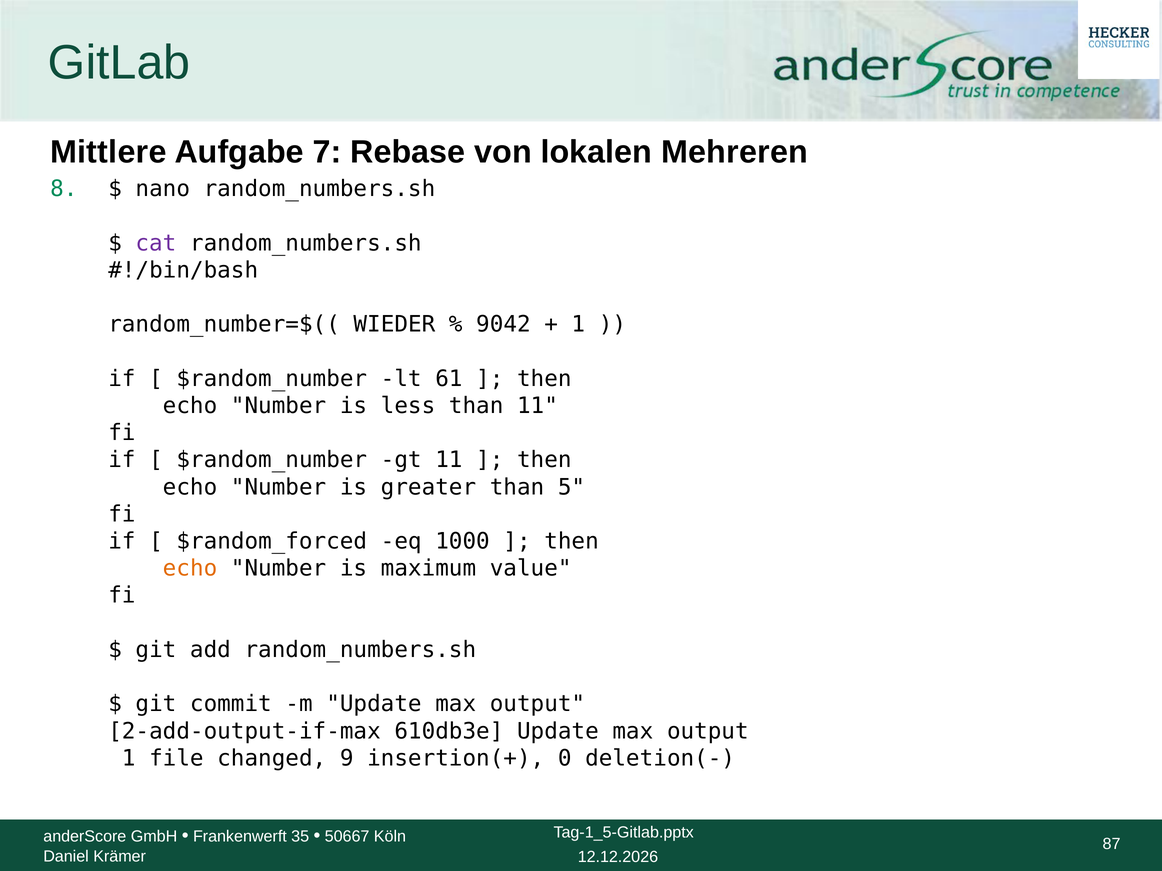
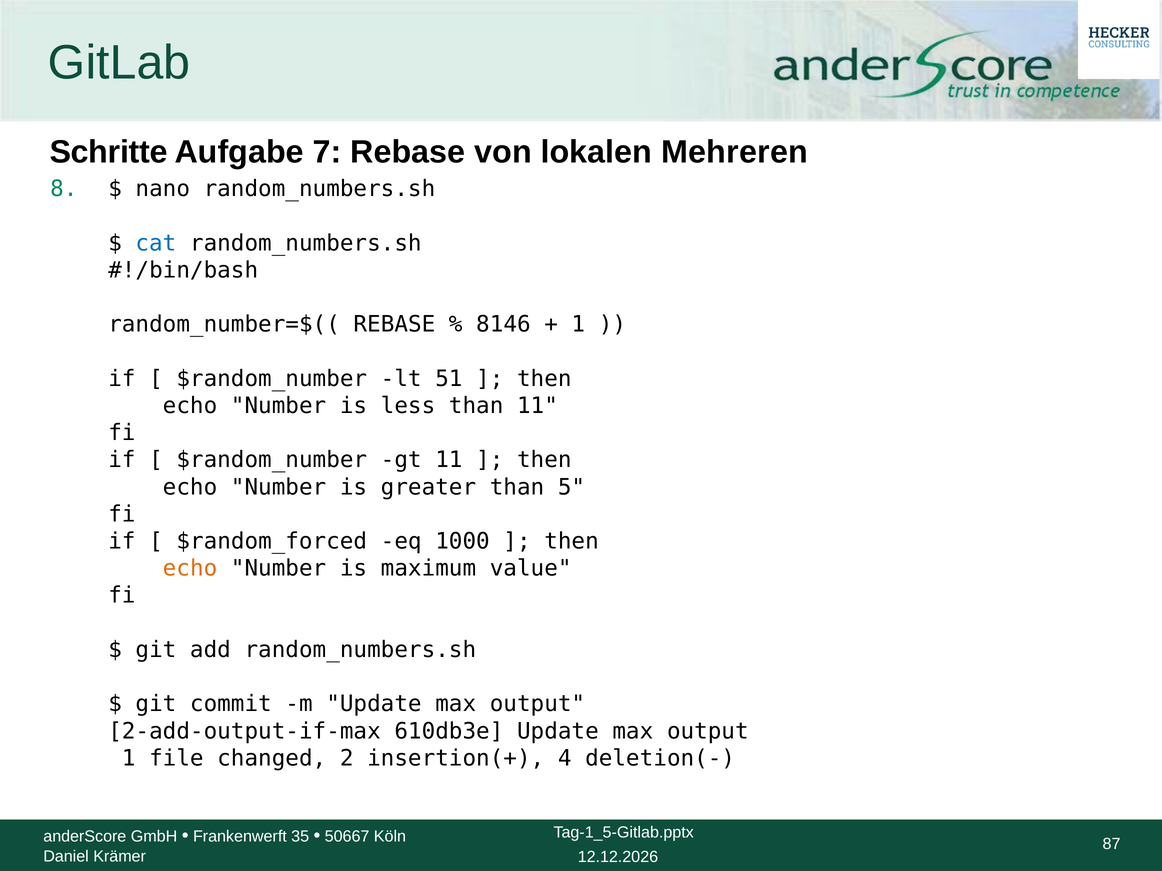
Mittlere: Mittlere -> Schritte (109, 152)
cat colour: purple -> blue (156, 243)
random_number=$(( WIEDER: WIEDER -> REBASE (394, 325)
9042: 9042 -> 8146 (503, 325)
61: 61 -> 51 (449, 379)
9: 9 -> 2 (347, 759)
0: 0 -> 4 (565, 759)
